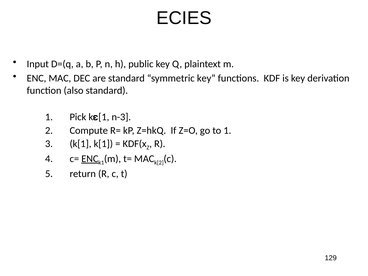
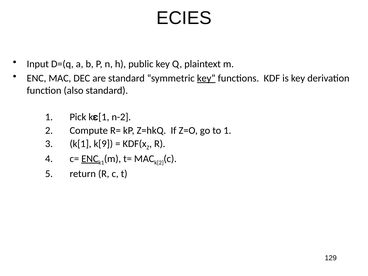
key underline: none -> present (206, 78)
n-3: n-3 -> n-2 (121, 117)
k[1 k[1: k[1 -> k[9 (103, 144)
